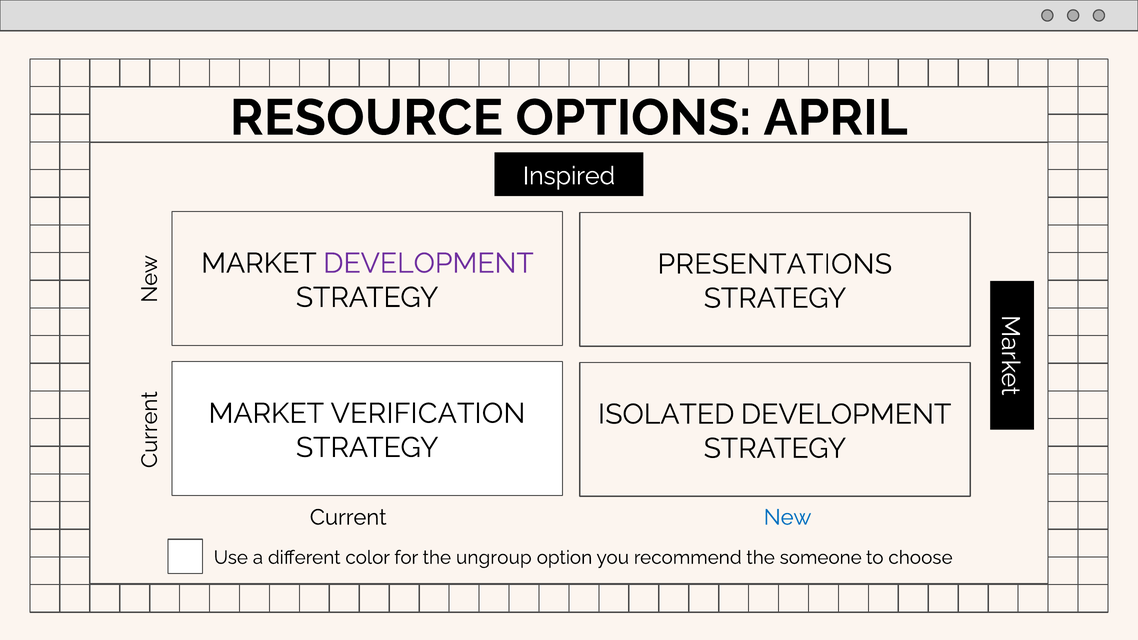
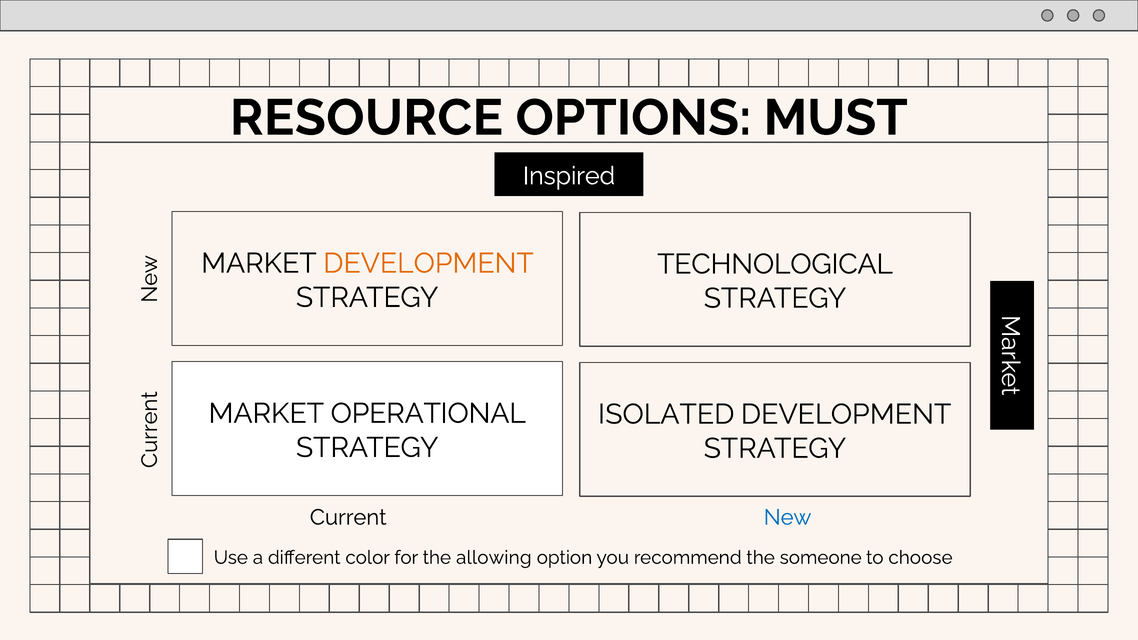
APRIL: APRIL -> MUST (836, 118)
DEVELOPMENT colour: purple -> orange (428, 263)
PRESENTATIONS: PRESENTATIONS -> TECHNOLOGICAL (775, 264)
VERIFICATION: VERIFICATION -> OPERATIONAL (428, 414)
ungroup: ungroup -> allowing (494, 558)
